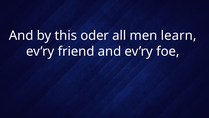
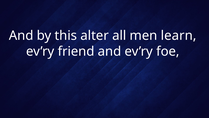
oder: oder -> alter (95, 35)
